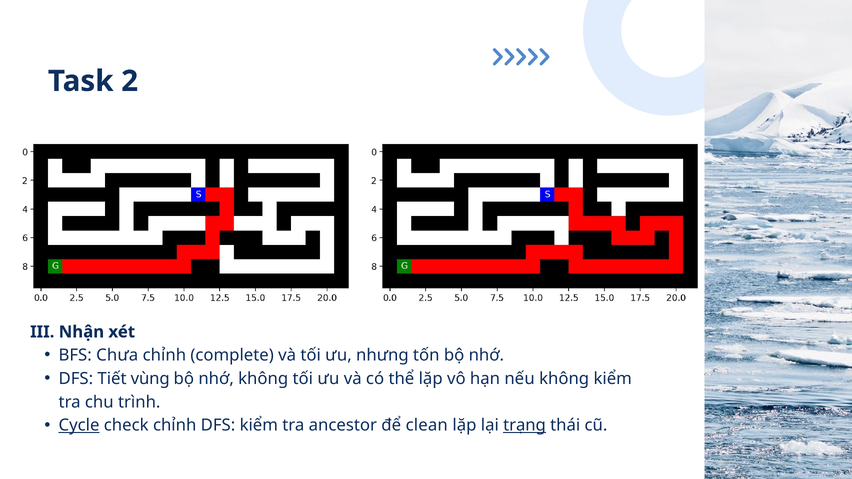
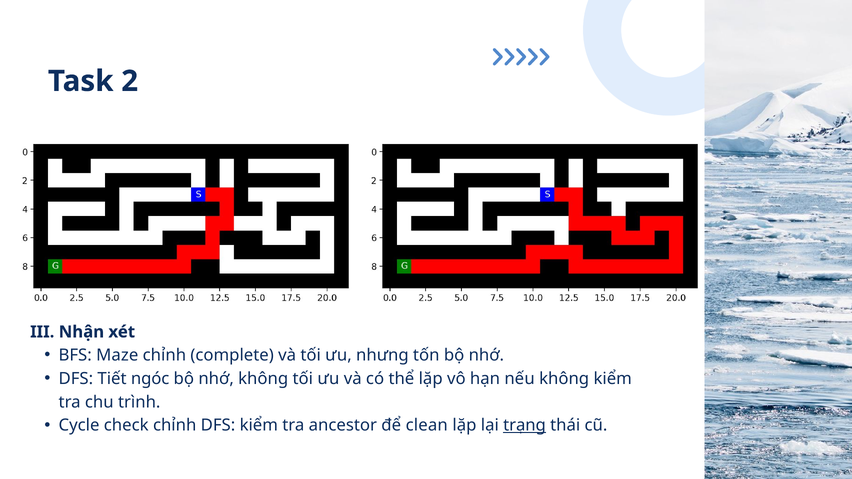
Chưa: Chưa -> Maze (117, 355)
vùng: vùng -> ngóc (150, 379)
Cycle underline: present -> none (79, 426)
